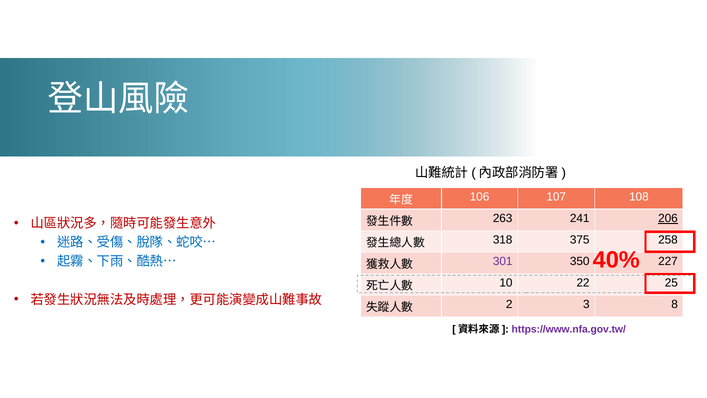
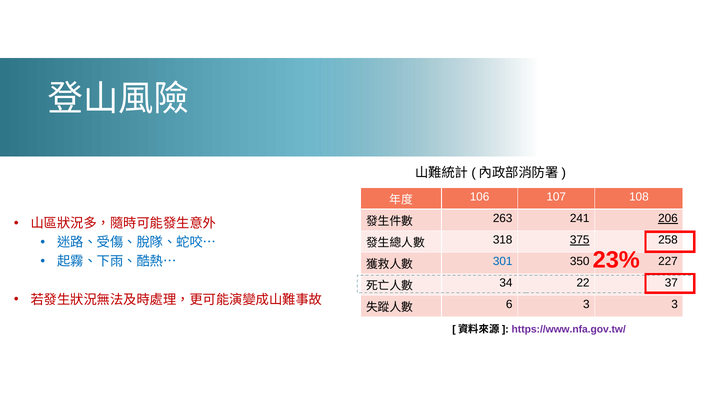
375 underline: none -> present (580, 240)
40%: 40% -> 23% (616, 260)
301 colour: purple -> blue (503, 261)
10: 10 -> 34 (506, 283)
25: 25 -> 37 (671, 283)
2: 2 -> 6 (509, 304)
3 8: 8 -> 3 (675, 304)
